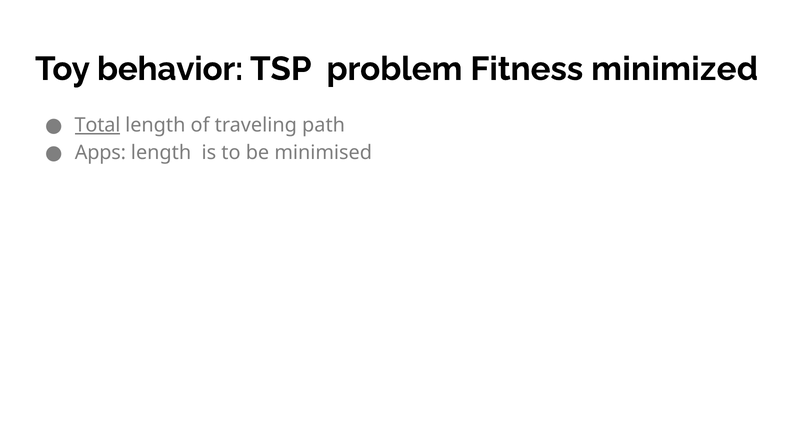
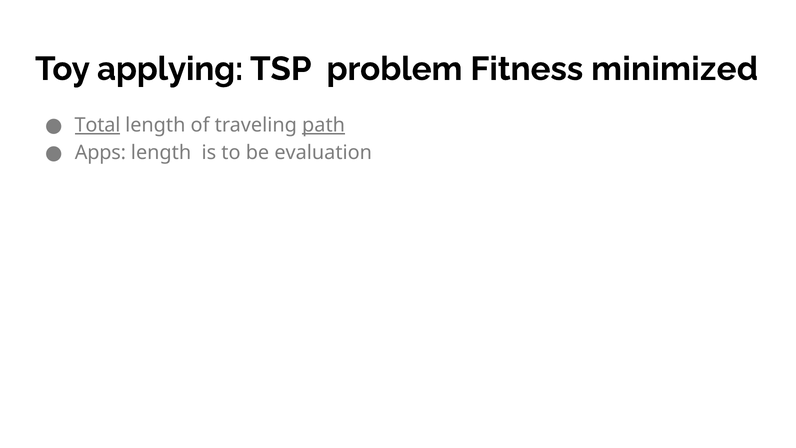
behavior: behavior -> applying (170, 69)
path underline: none -> present (324, 125)
minimised: minimised -> evaluation (323, 153)
